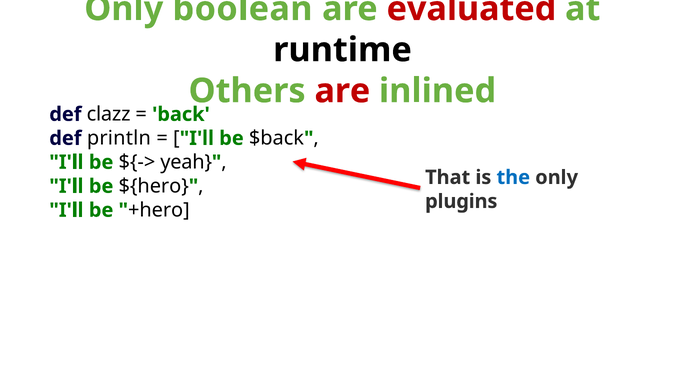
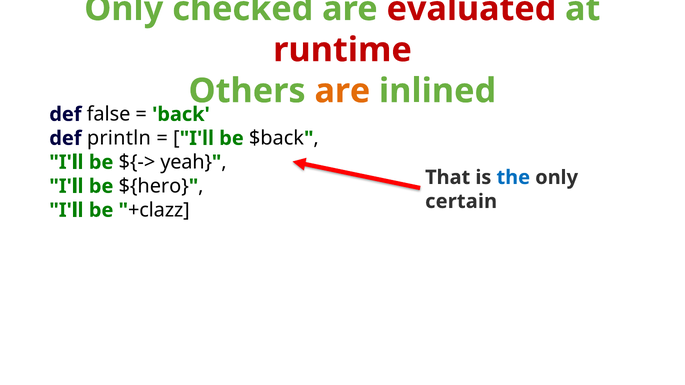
boolean: boolean -> checked (243, 9)
runtime colour: black -> red (342, 50)
are colour: red -> orange (342, 91)
clazz: clazz -> false (109, 114)
plugins: plugins -> certain (461, 202)
+hero: +hero -> +clazz (159, 210)
